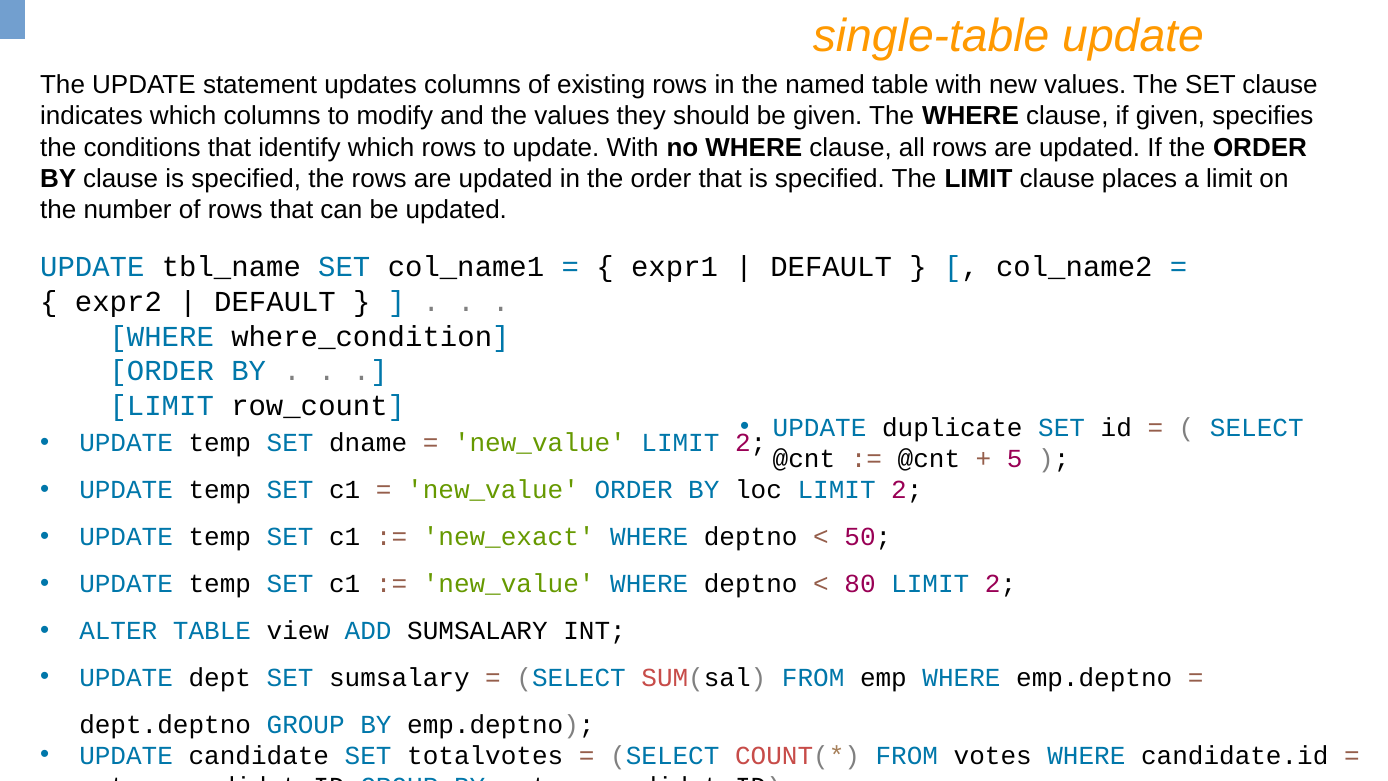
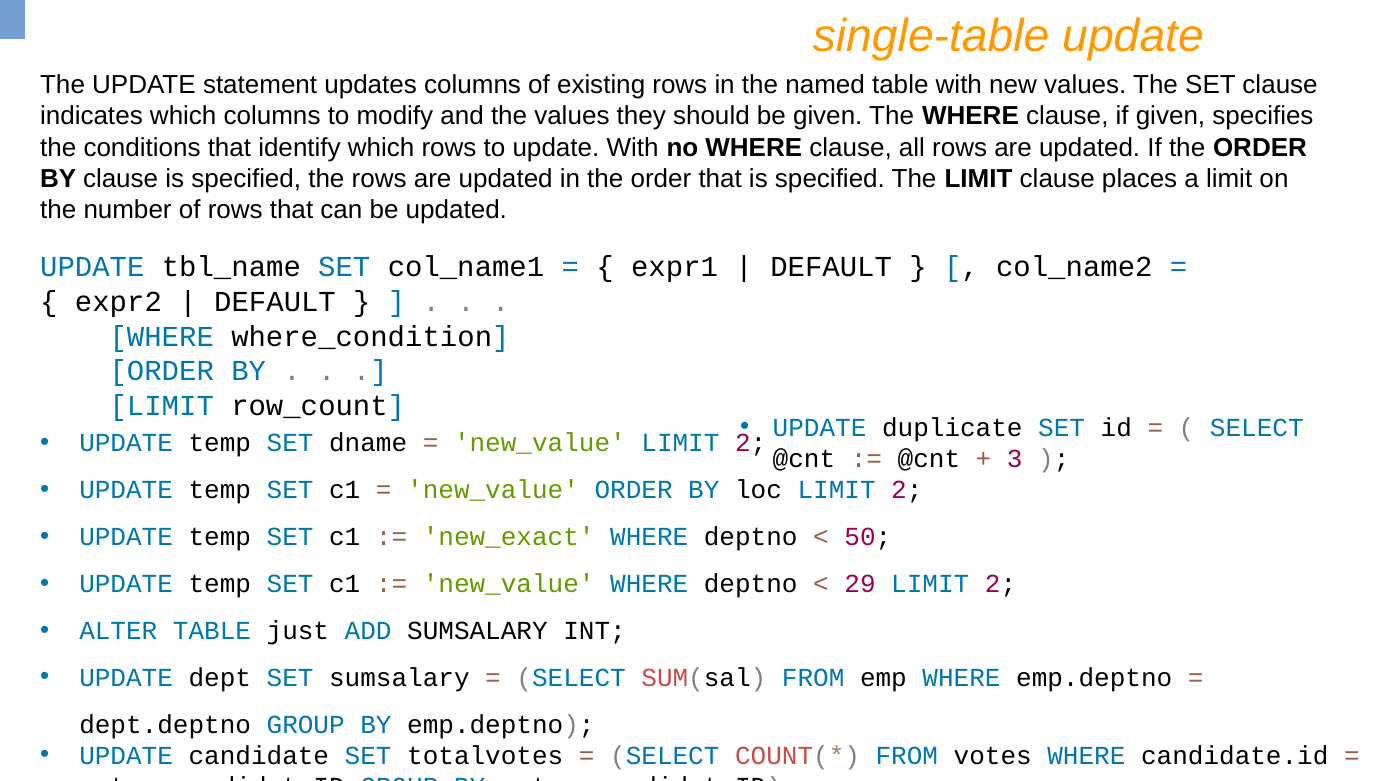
5: 5 -> 3 (1015, 459)
80: 80 -> 29 (860, 584)
view: view -> just (298, 631)
